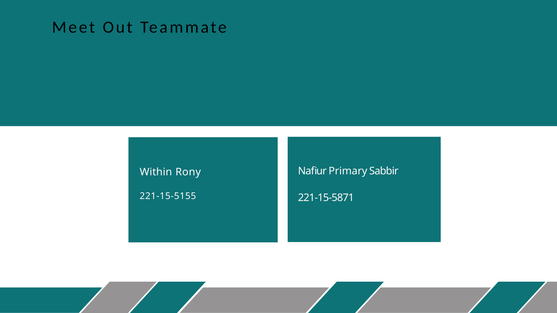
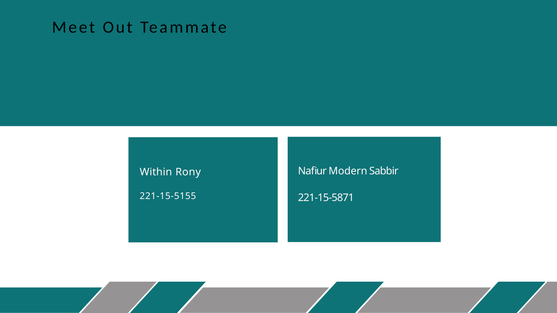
Primary: Primary -> Modern (348, 171)
